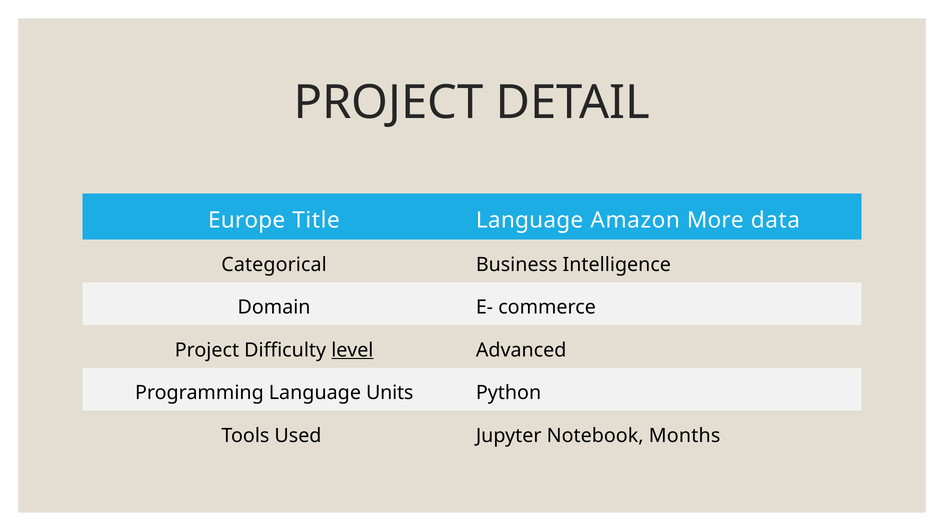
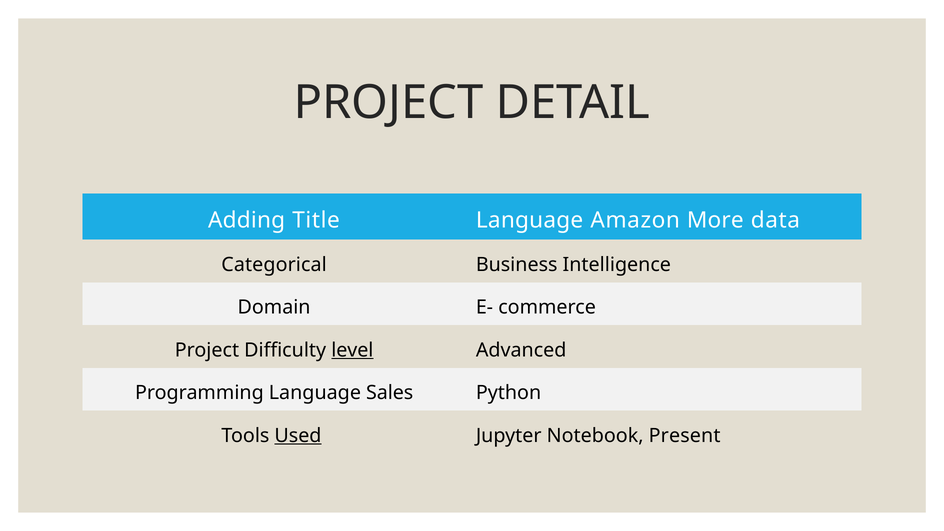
Europe: Europe -> Adding (247, 220)
Units: Units -> Sales (390, 393)
Used underline: none -> present (298, 436)
Months: Months -> Present (685, 436)
